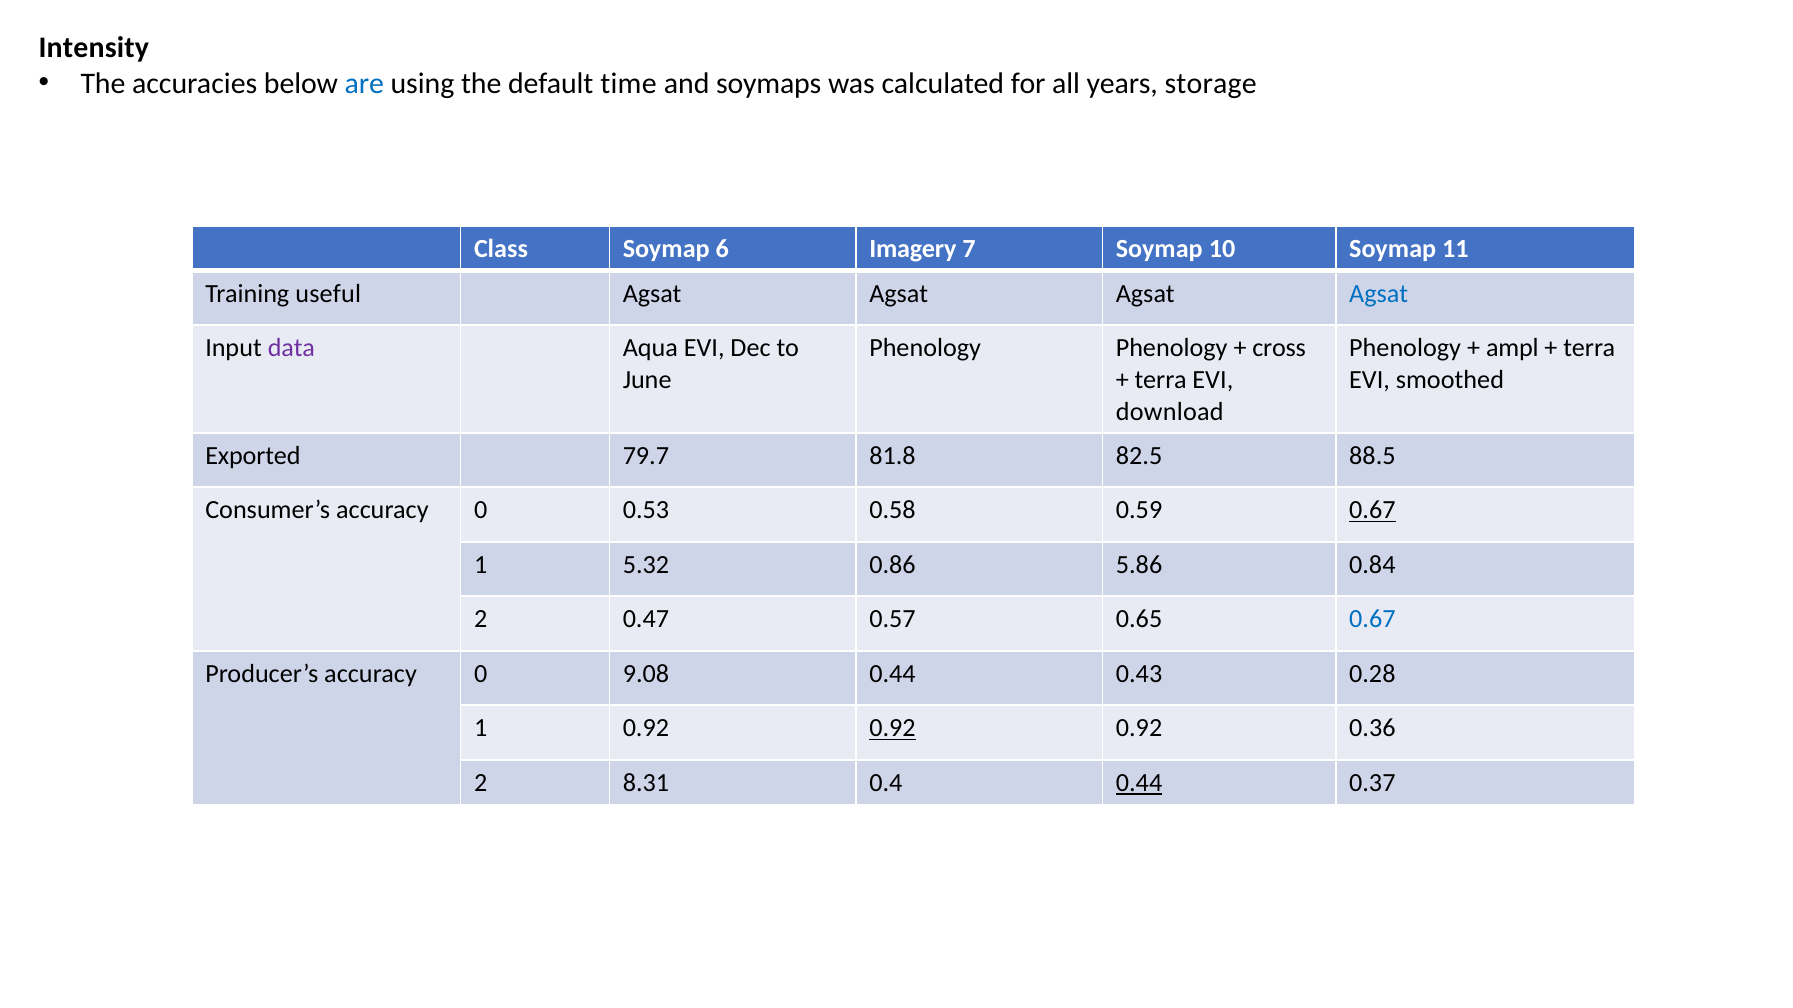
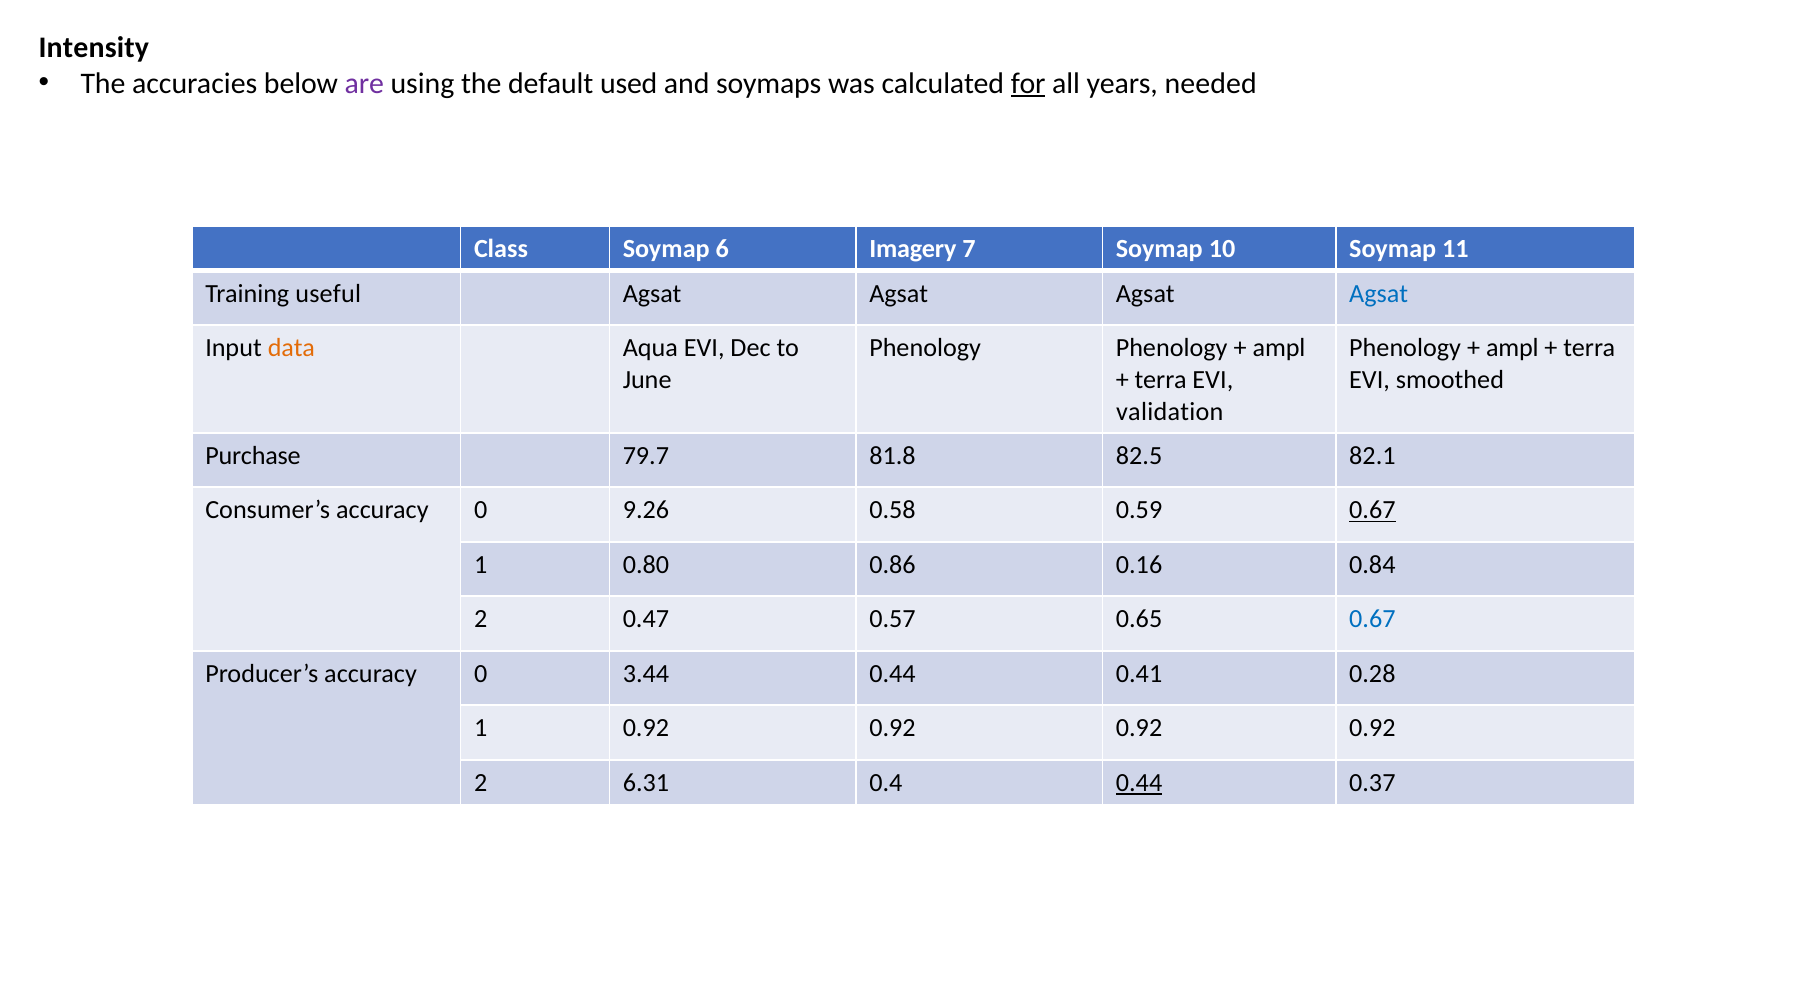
are colour: blue -> purple (364, 83)
time: time -> used (629, 83)
for underline: none -> present (1028, 83)
storage: storage -> needed (1211, 83)
data colour: purple -> orange (291, 348)
cross: cross -> ampl (1279, 348)
download: download -> validation (1170, 412)
Exported: Exported -> Purchase (253, 456)
88.5: 88.5 -> 82.1 (1372, 456)
0.53: 0.53 -> 9.26 (646, 511)
5.32: 5.32 -> 0.80 (646, 565)
5.86: 5.86 -> 0.16 (1139, 565)
9.08: 9.08 -> 3.44 (646, 674)
0.43: 0.43 -> 0.41 (1139, 674)
0.92 underline: present -> none (892, 729)
0.36: 0.36 -> 0.92 (1372, 729)
8.31: 8.31 -> 6.31 (646, 783)
